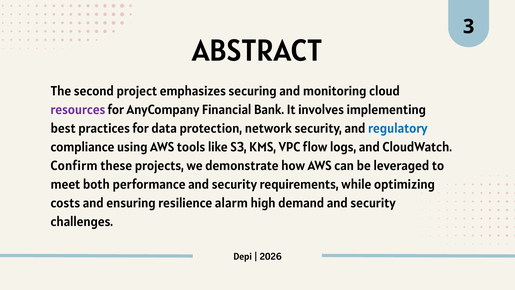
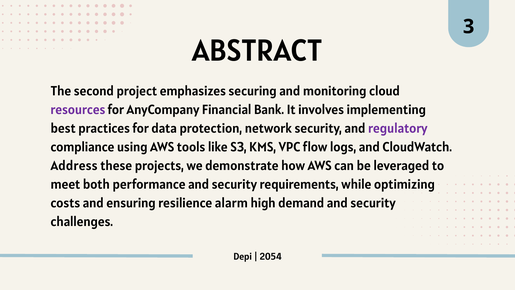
regulatory colour: blue -> purple (398, 128)
Confirm: Confirm -> Address (74, 166)
2026: 2026 -> 2054 (271, 256)
